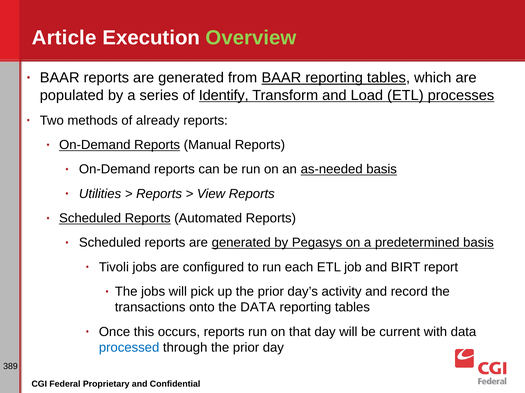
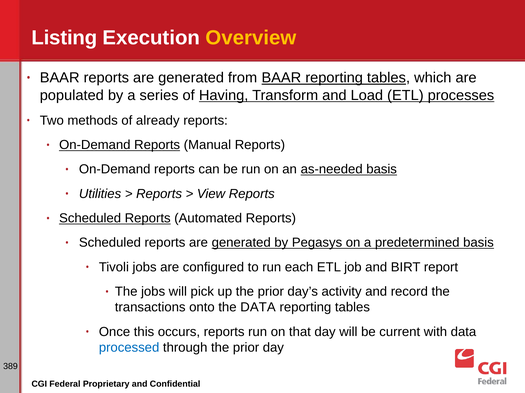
Article: Article -> Listing (64, 38)
Overview colour: light green -> yellow (251, 38)
Identify: Identify -> Having (224, 95)
